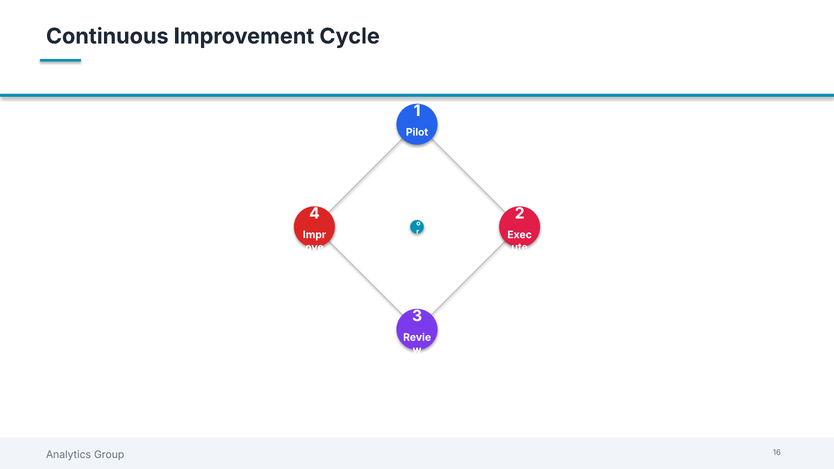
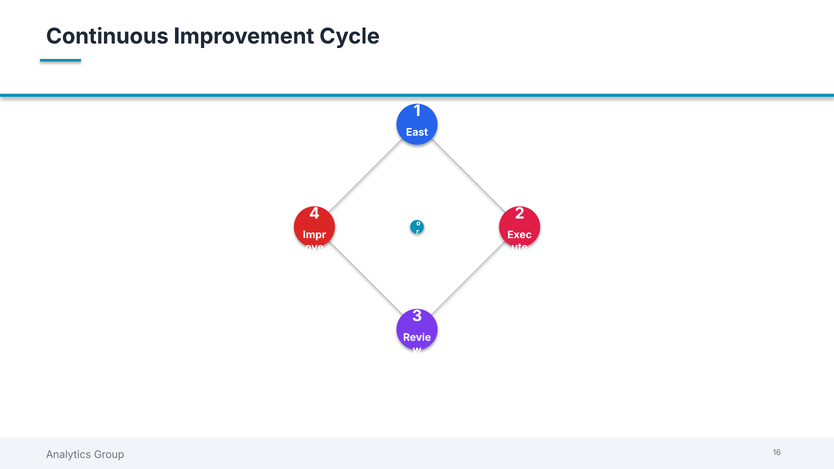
Pilot: Pilot -> East (417, 132)
